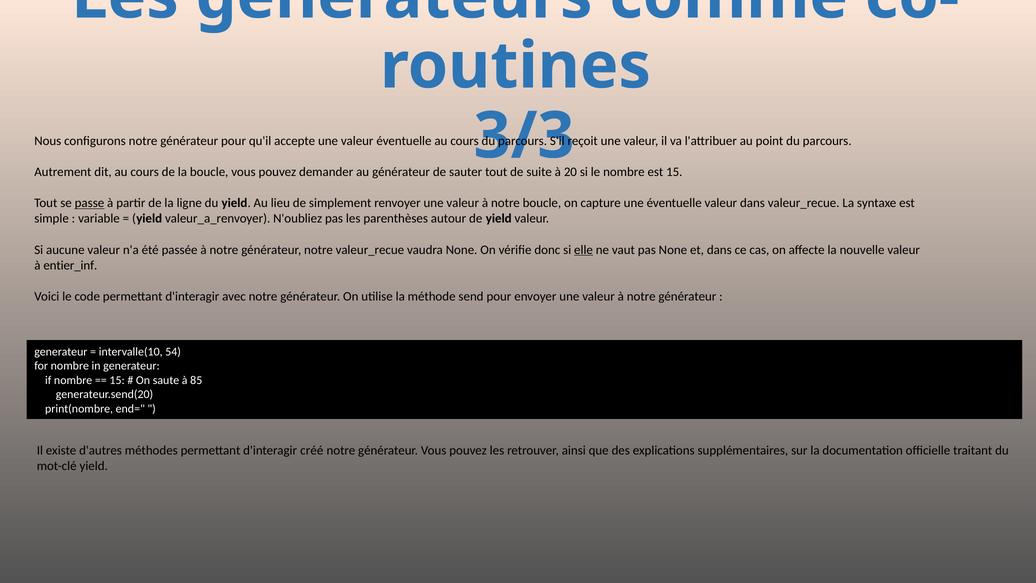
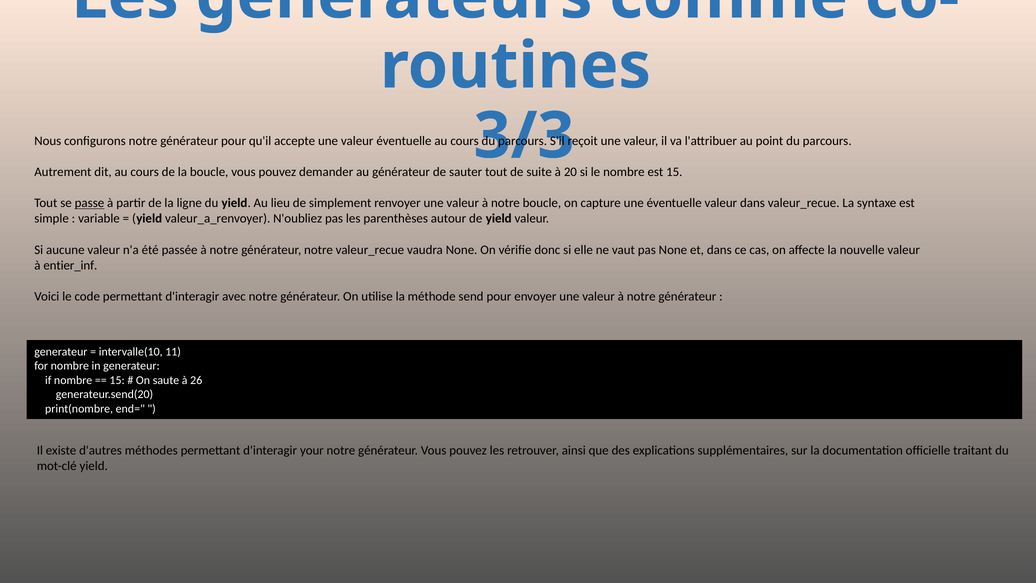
elle underline: present -> none (584, 250)
54: 54 -> 11 (173, 352)
85: 85 -> 26 (196, 380)
créé: créé -> your (312, 450)
